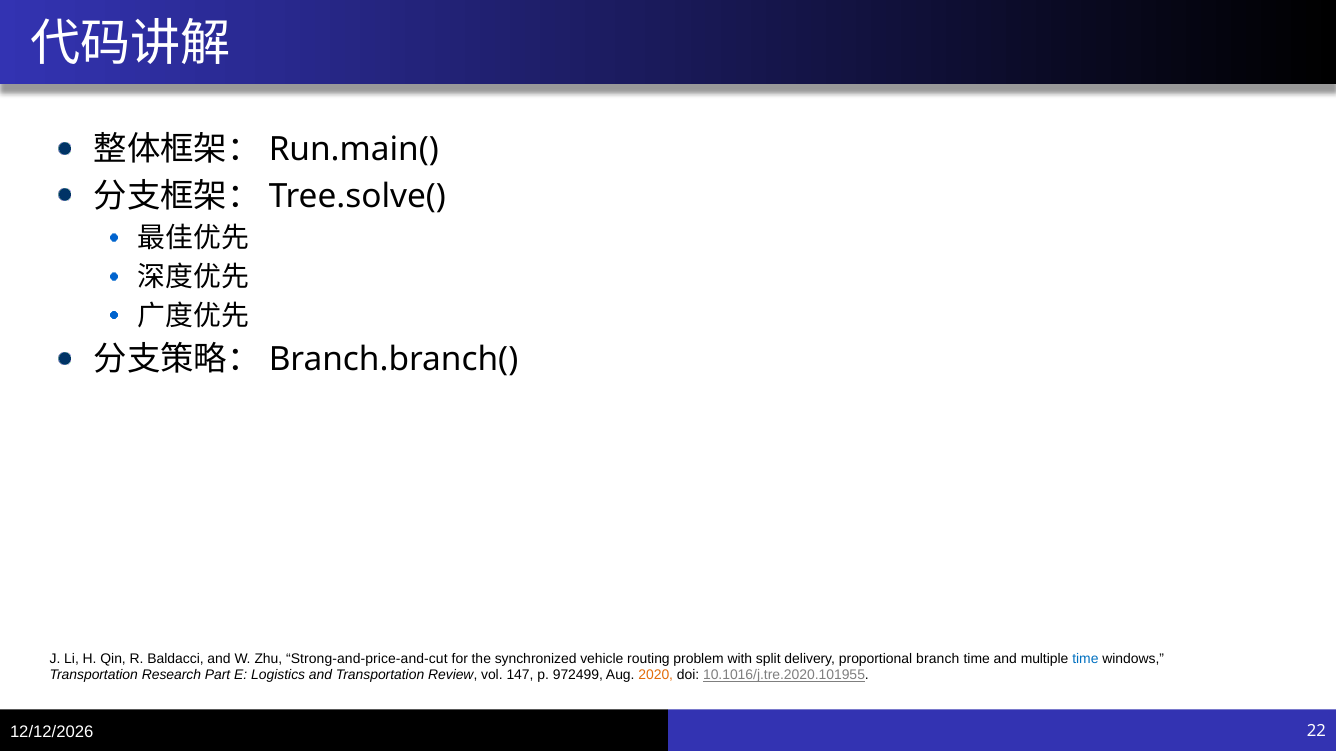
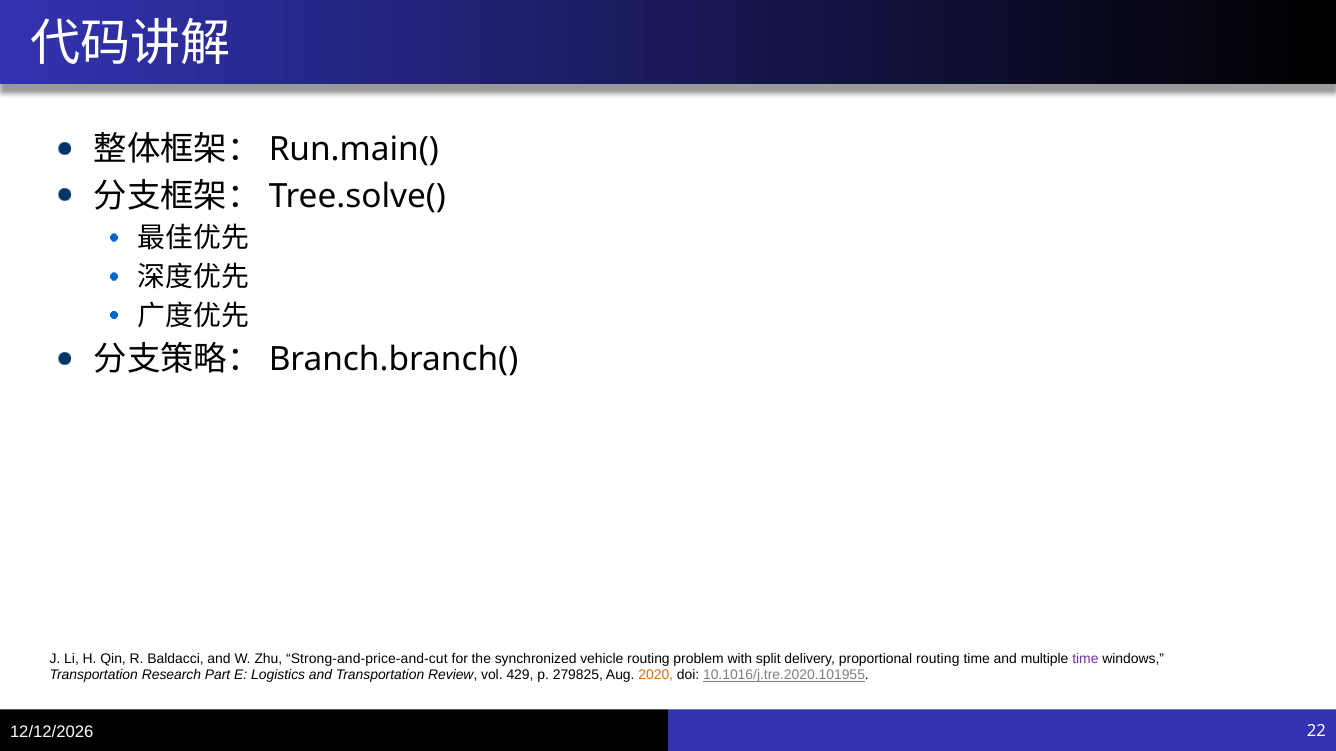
proportional branch: branch -> routing (938, 659)
time colour: blue -> purple (1085, 659)
147: 147 -> 429 (520, 676)
972499: 972499 -> 279825 (578, 676)
